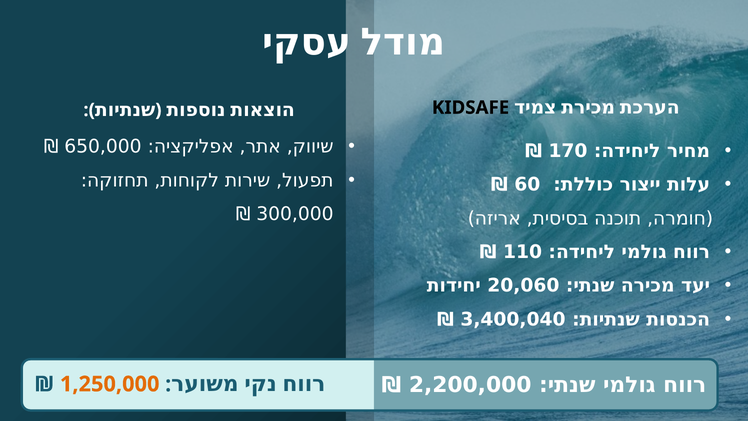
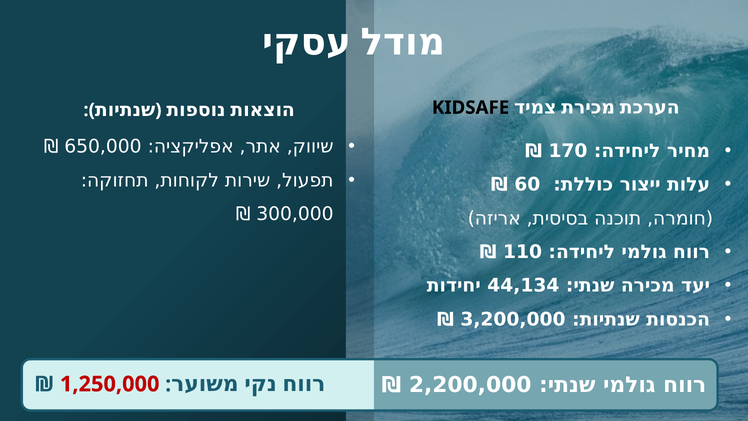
20,060: 20,060 -> 44,134 (523, 286)
3,400,040: 3,400,040 -> 3,200,000 (513, 319)
1,250,000 colour: orange -> red (110, 384)
